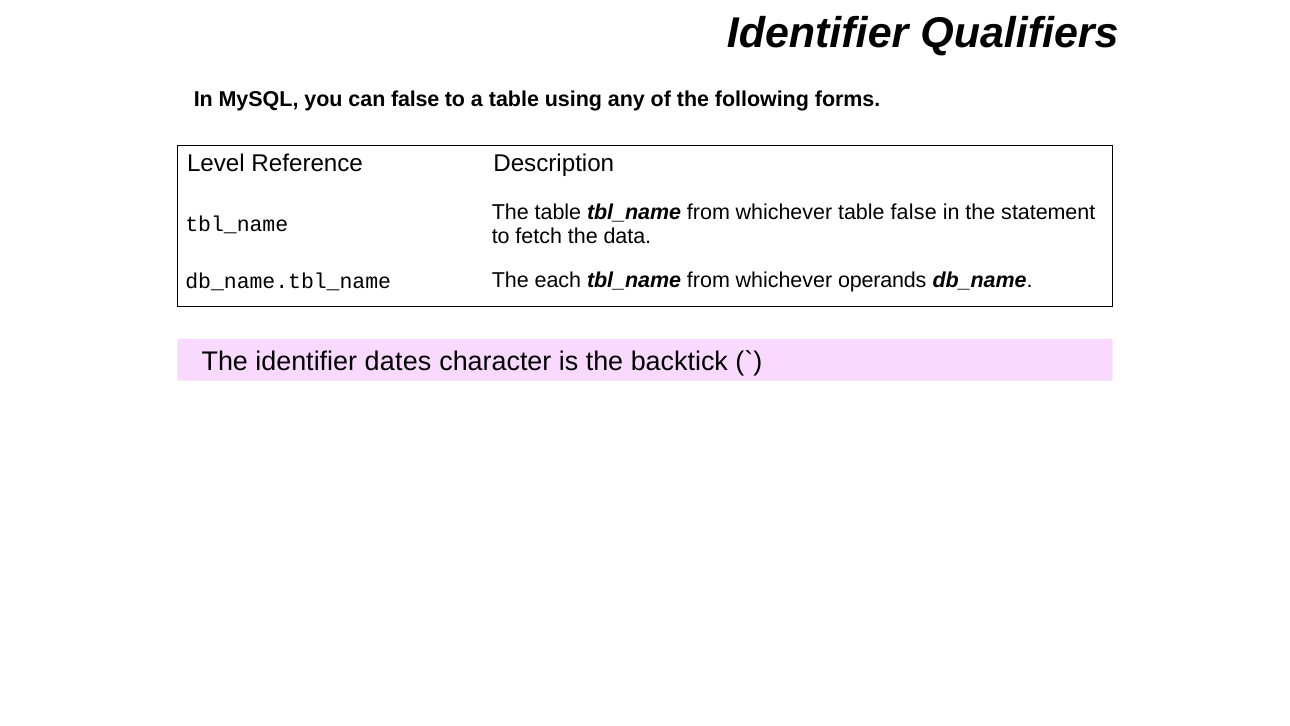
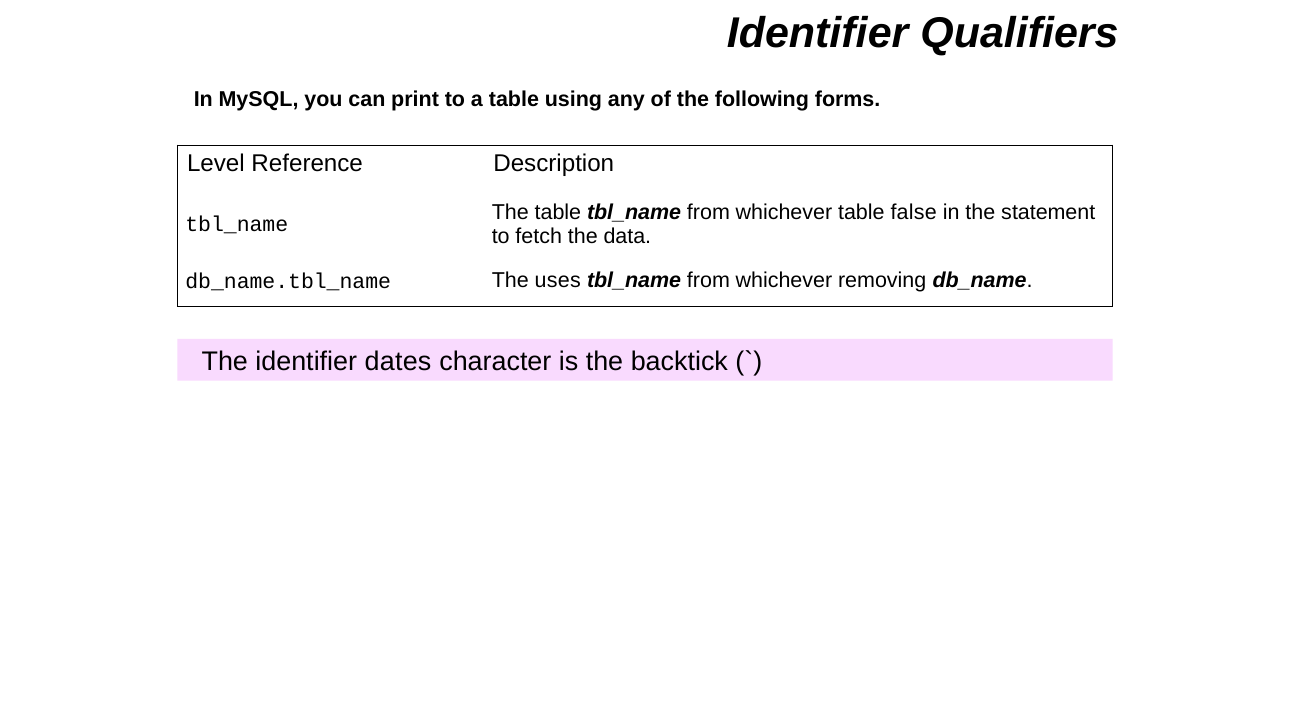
can false: false -> print (415, 100)
each: each -> uses (558, 280)
operands: operands -> removing (882, 280)
